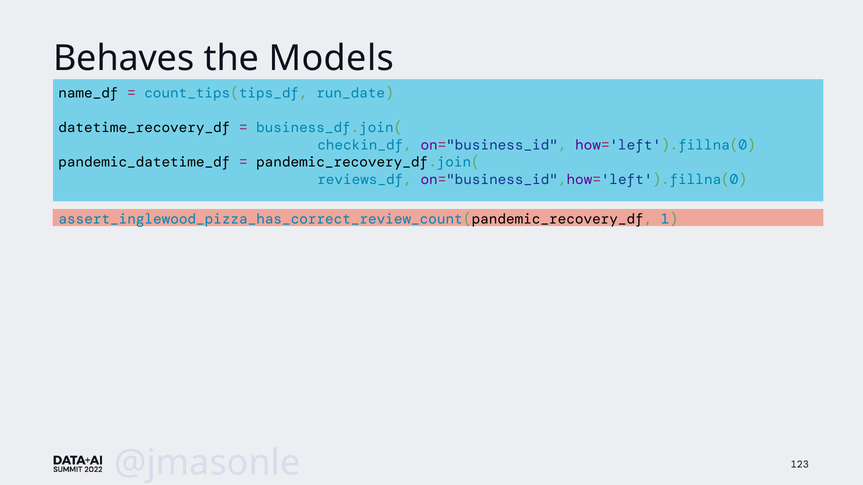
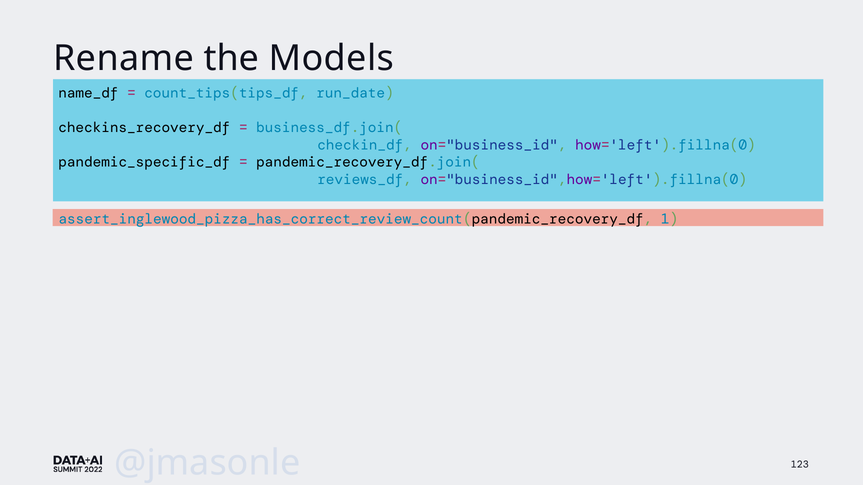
Behaves: Behaves -> Rename (124, 58)
datetime_recovery_df: datetime_recovery_df -> checkins_recovery_df (144, 128)
pandemic_datetime_df: pandemic_datetime_df -> pandemic_specific_df (144, 162)
